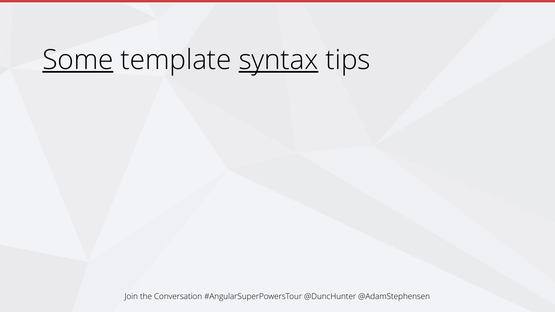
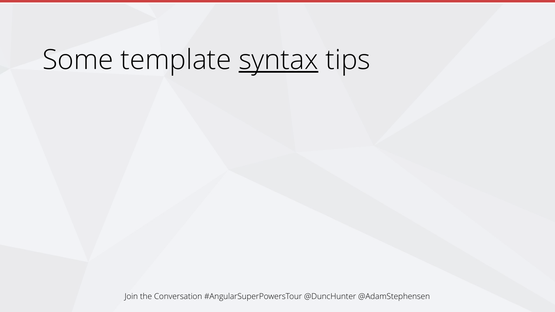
Some underline: present -> none (78, 60)
